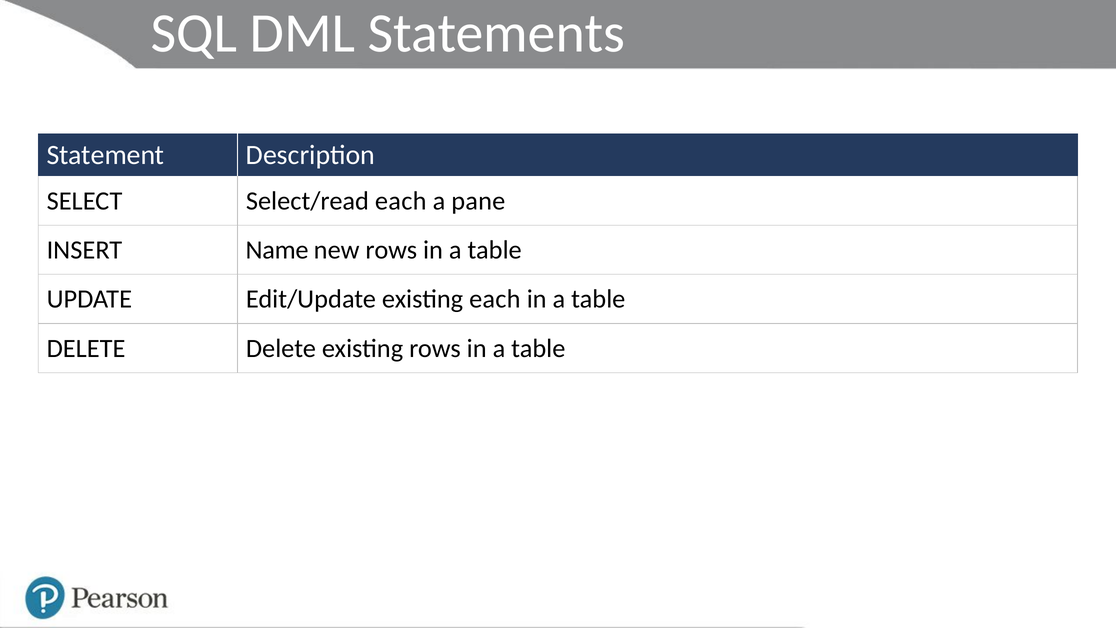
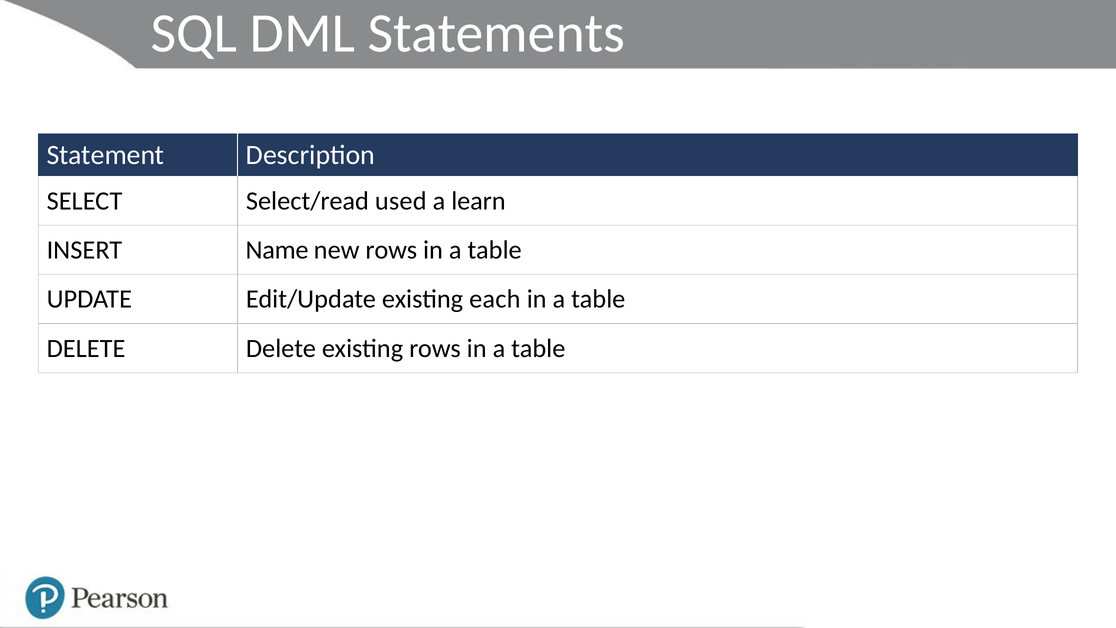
Select/read each: each -> used (401, 201)
pane: pane -> learn (478, 201)
